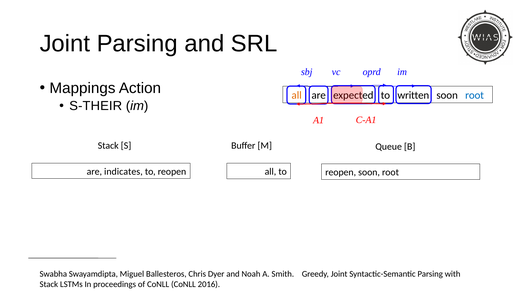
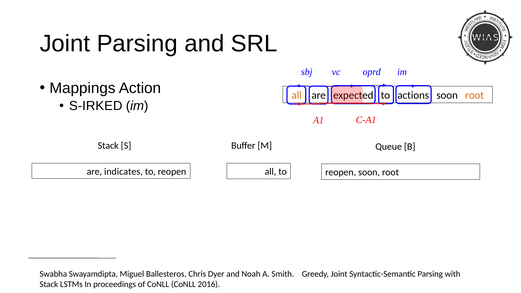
written: written -> actions (413, 95)
root colour: blue -> orange (475, 95)
S-THEIR: S-THEIR -> S-IRKED (96, 106)
